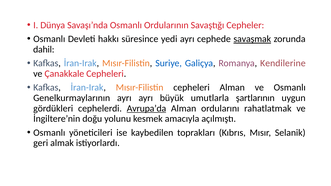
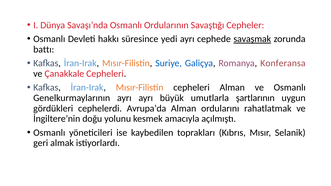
dahil: dahil -> battı (44, 49)
Kendilerine: Kendilerine -> Konferansa (283, 63)
Avrupa’da underline: present -> none (146, 108)
